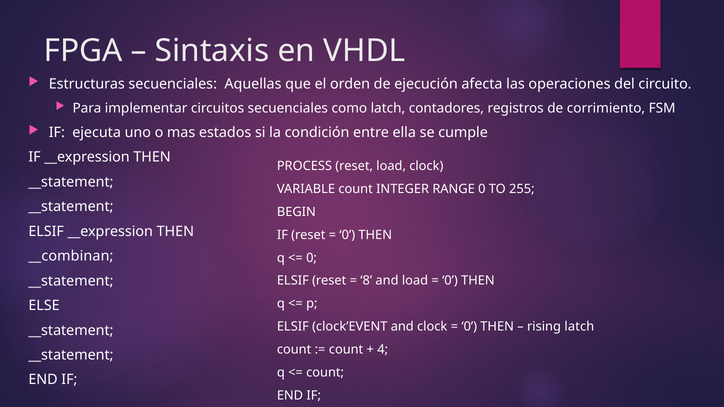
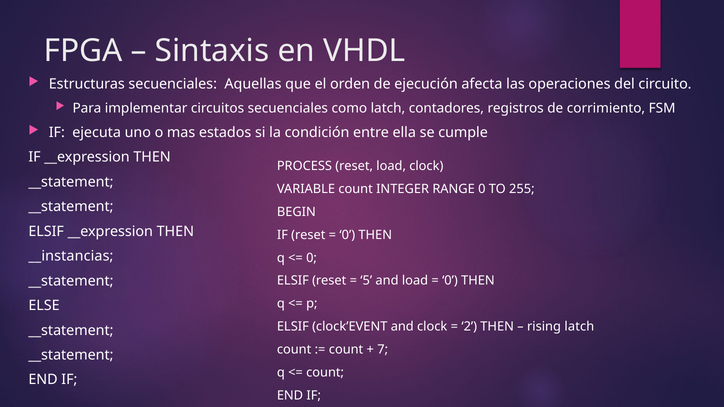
__combinan: __combinan -> __instancias (71, 256)
8: 8 -> 5 (366, 281)
0: 0 -> 2 (469, 327)
4: 4 -> 7 (383, 350)
